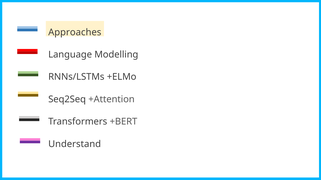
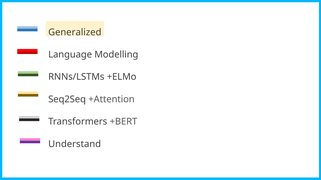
Approaches: Approaches -> Generalized (75, 32)
